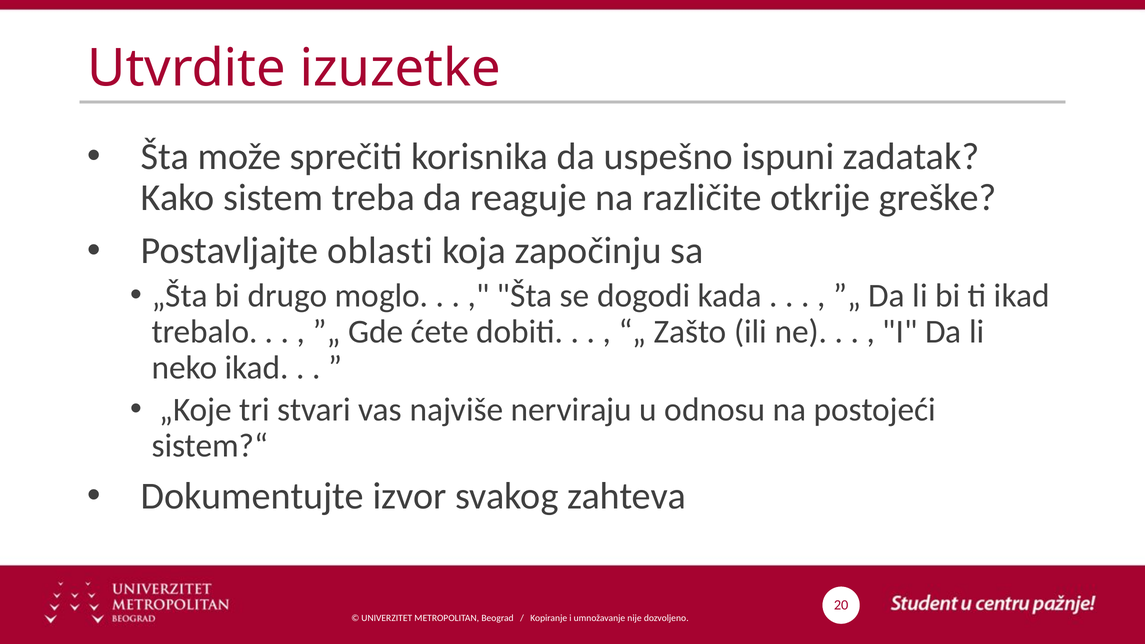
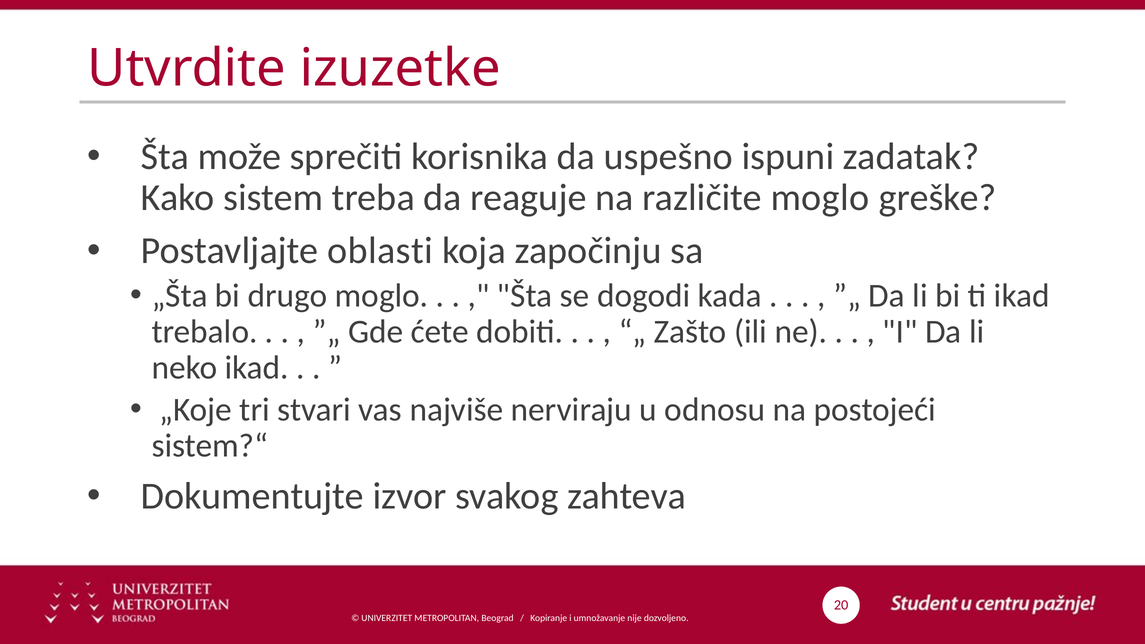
različite otkrije: otkrije -> moglo (820, 198)
